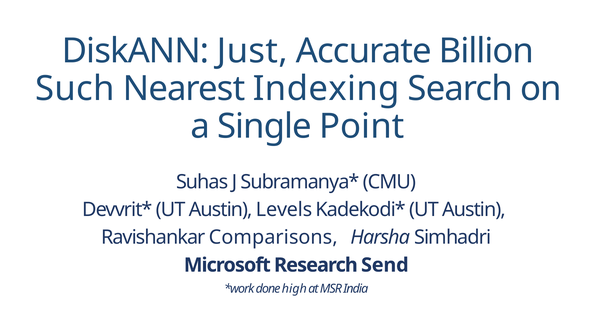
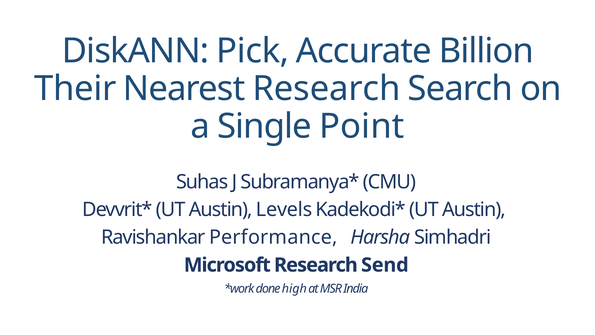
Just: Just -> Pick (253, 51)
Such: Such -> Their (75, 89)
Nearest Indexing: Indexing -> Research (326, 89)
Comparisons: Comparisons -> Performance (273, 237)
